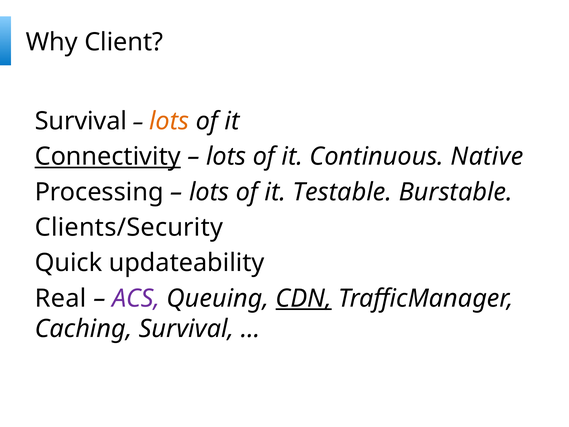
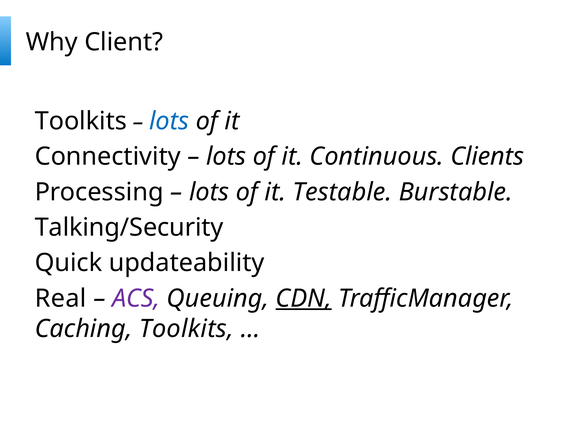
Survival: Survival -> Toolkits (81, 121)
lots colour: orange -> blue (169, 121)
Connectivity underline: present -> none (108, 157)
Native: Native -> Clients (487, 157)
Clients/Security: Clients/Security -> Talking/Security (129, 227)
Caching Survival: Survival -> Toolkits (186, 329)
